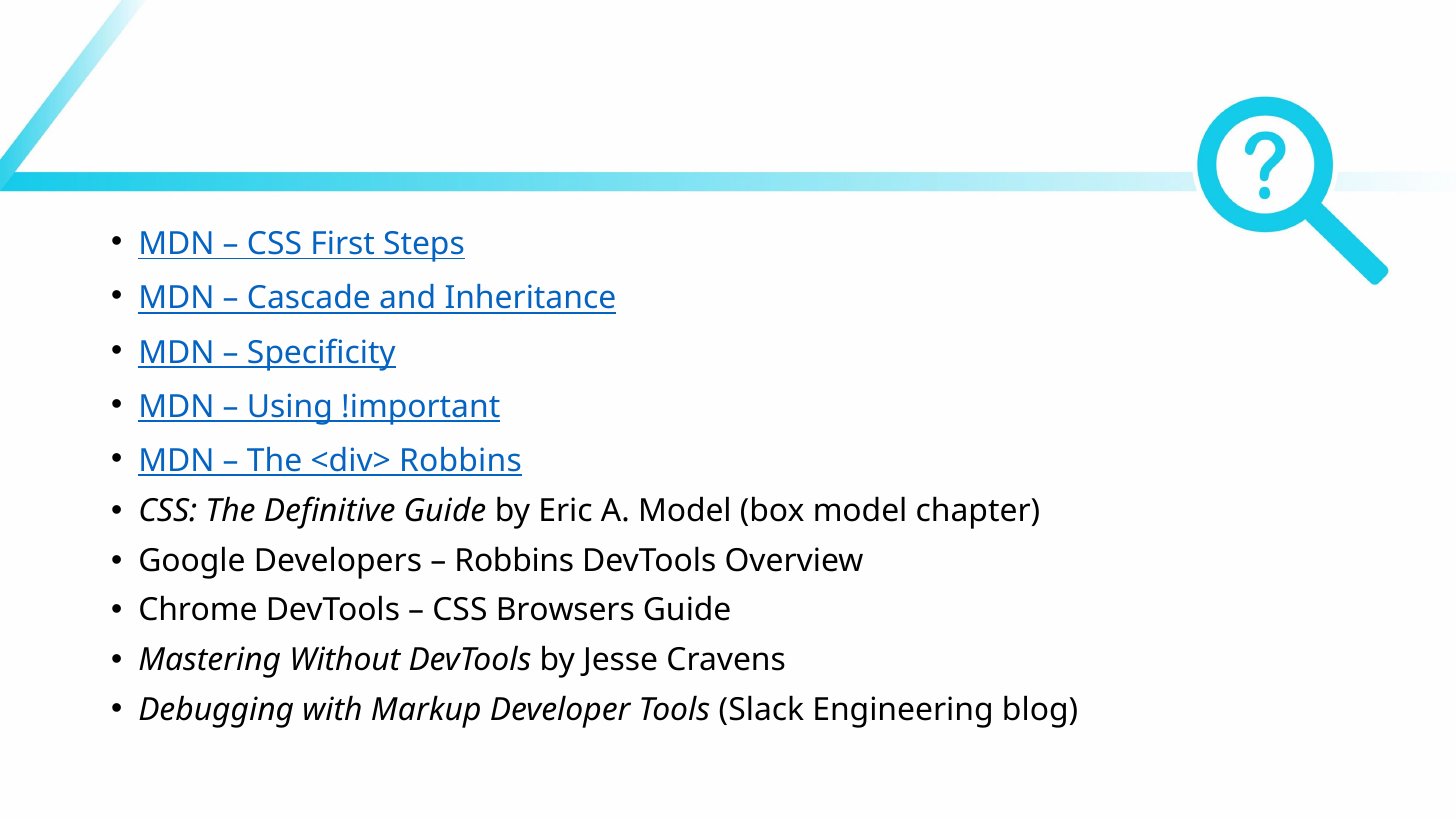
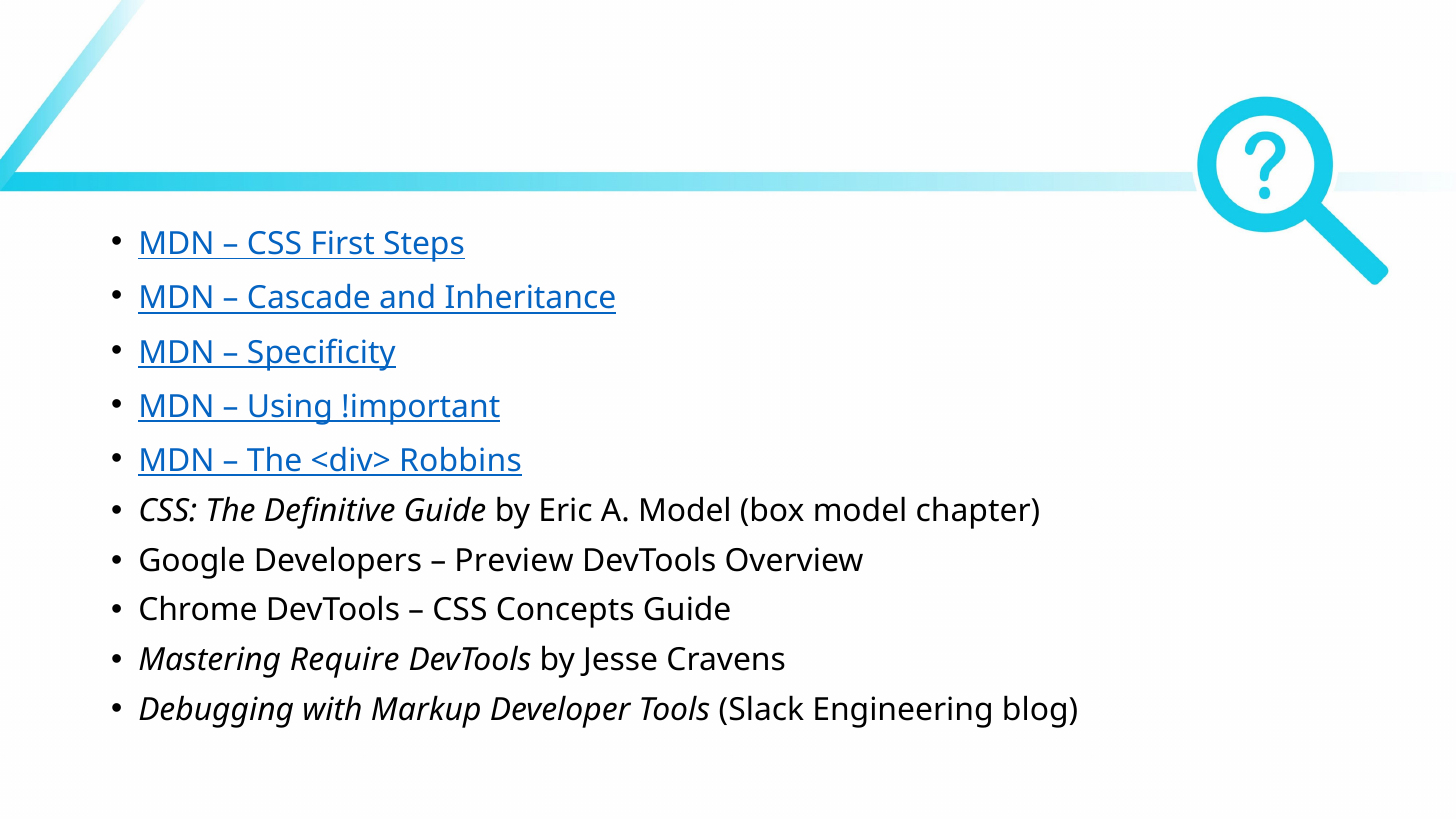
Robbins: Robbins -> Preview (514, 561)
Browsers: Browsers -> Concepts (565, 610)
Without: Without -> Require (345, 660)
